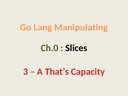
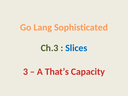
Manipulating: Manipulating -> Sophisticated (81, 27)
Ch.0: Ch.0 -> Ch.3 (50, 48)
Slices colour: black -> blue (76, 48)
